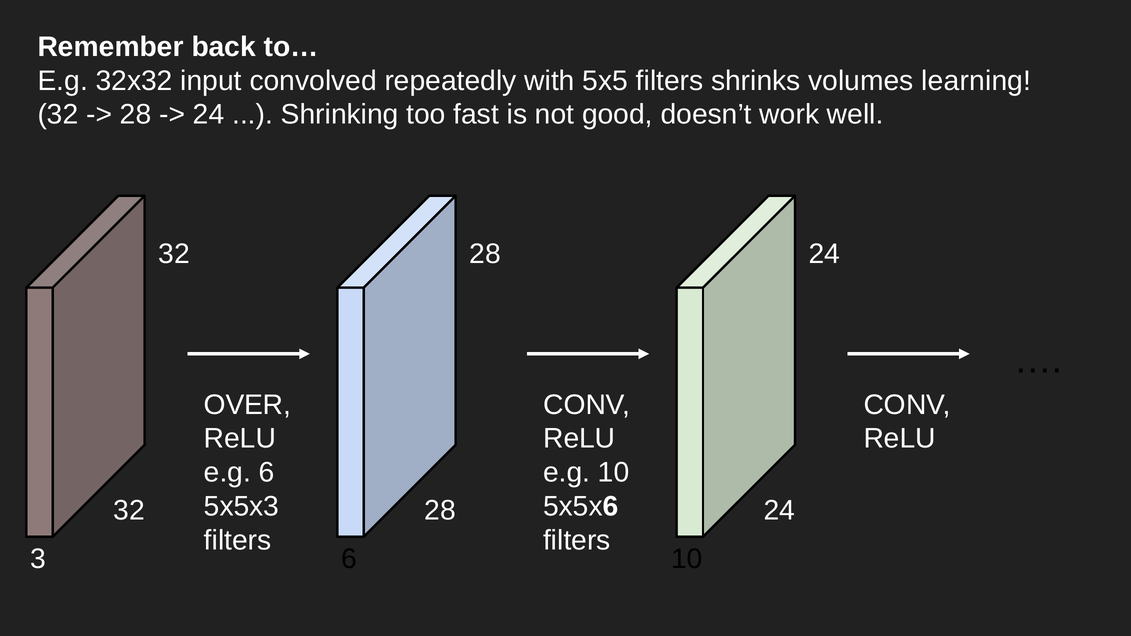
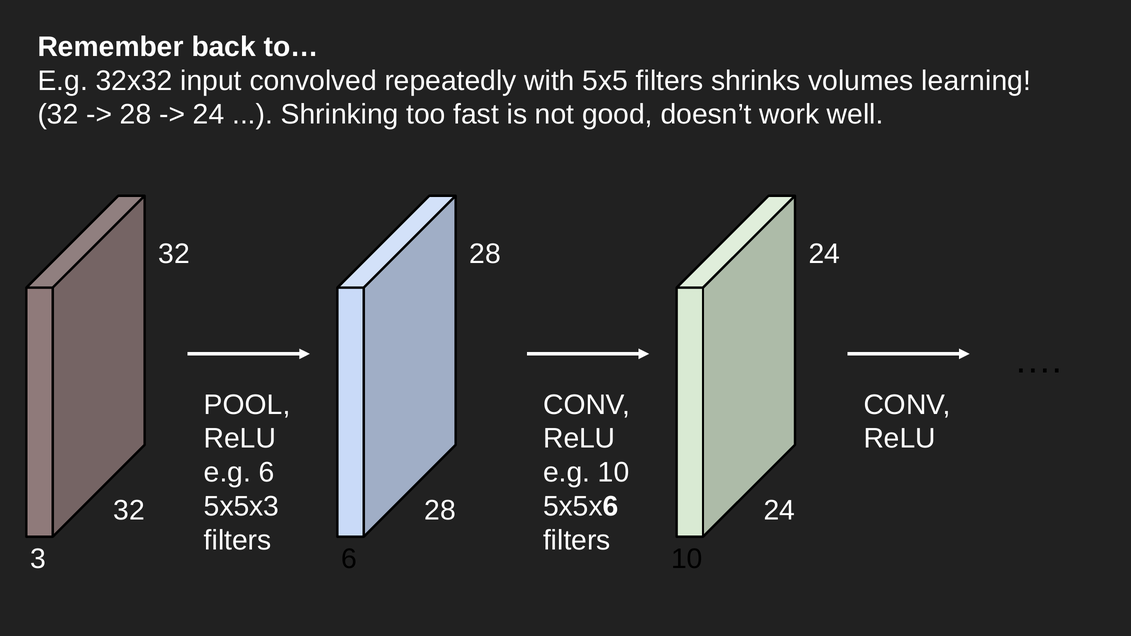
OVER: OVER -> POOL (247, 405)
